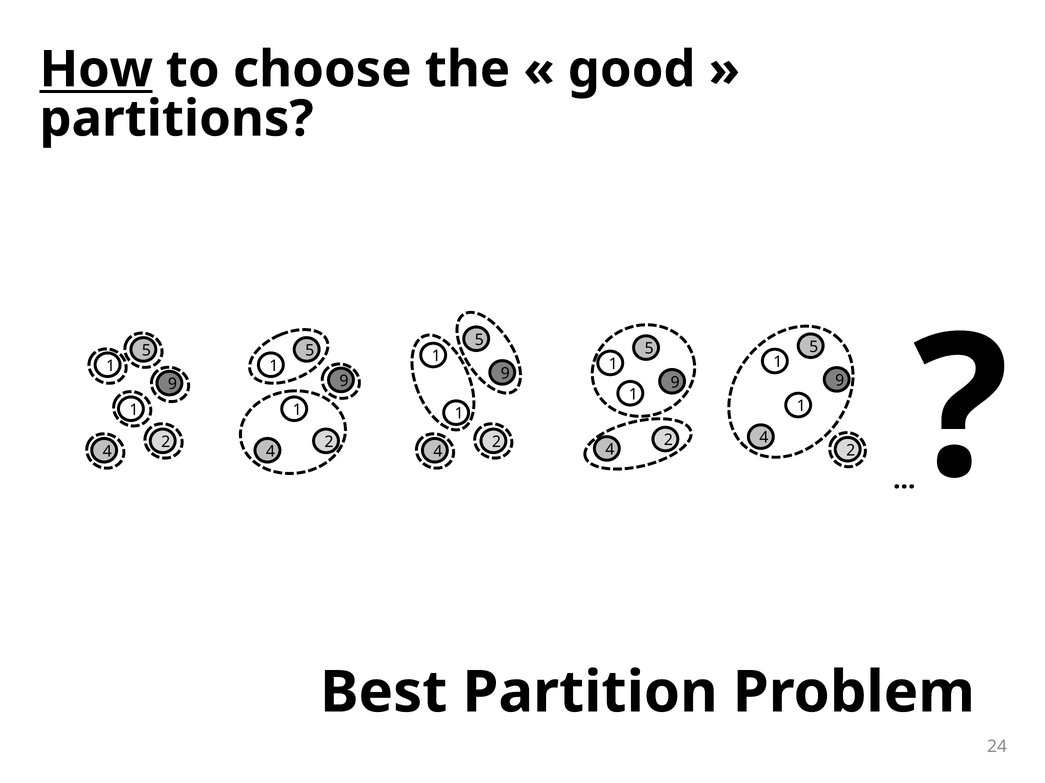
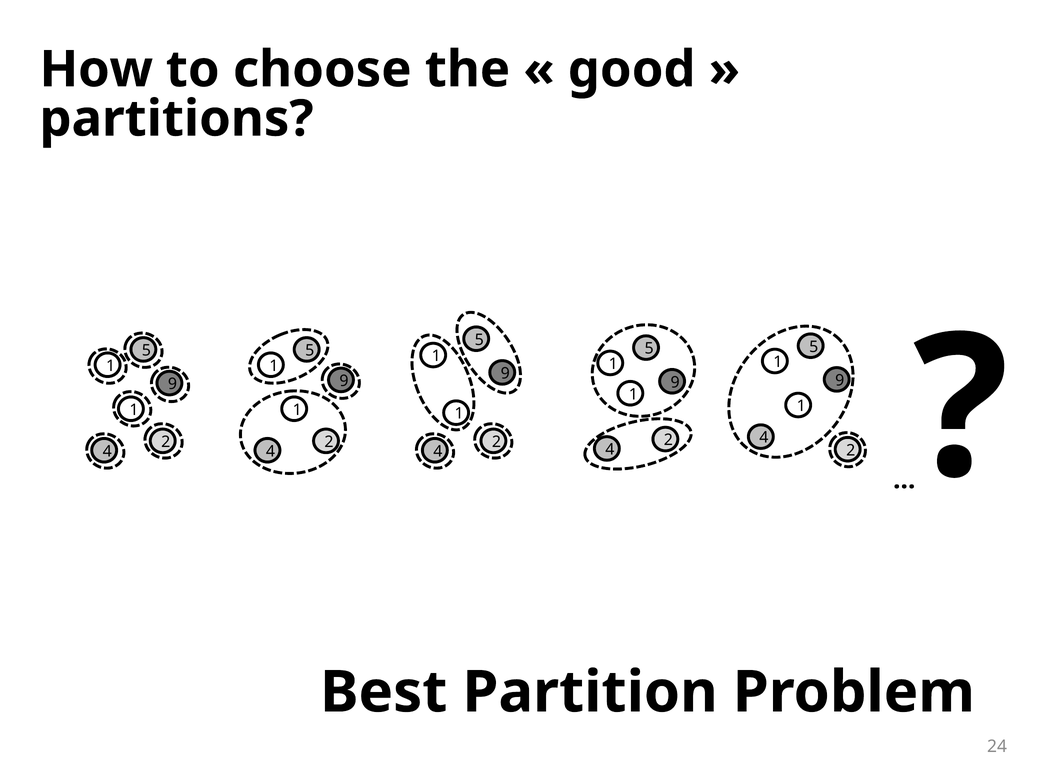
How underline: present -> none (96, 70)
